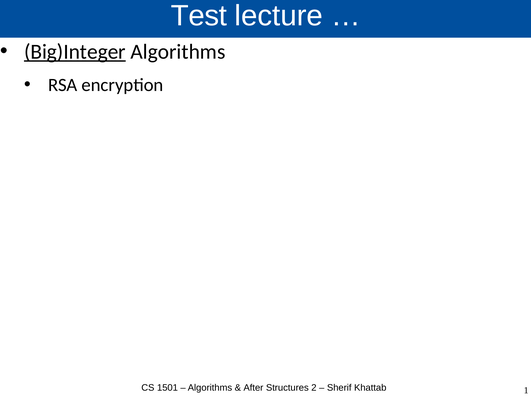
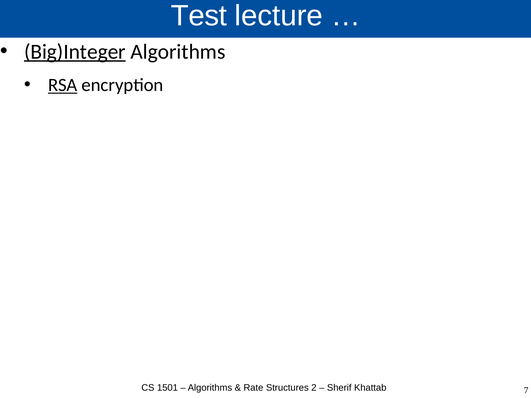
RSA underline: none -> present (63, 85)
After: After -> Rate (253, 388)
1: 1 -> 7 (526, 391)
